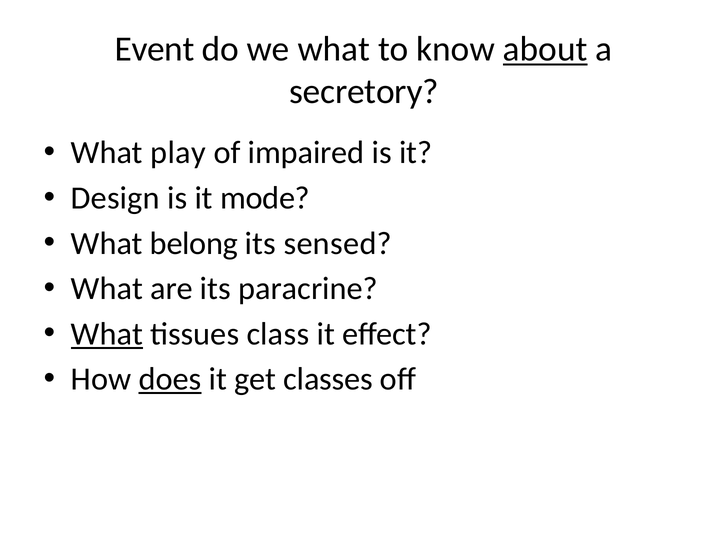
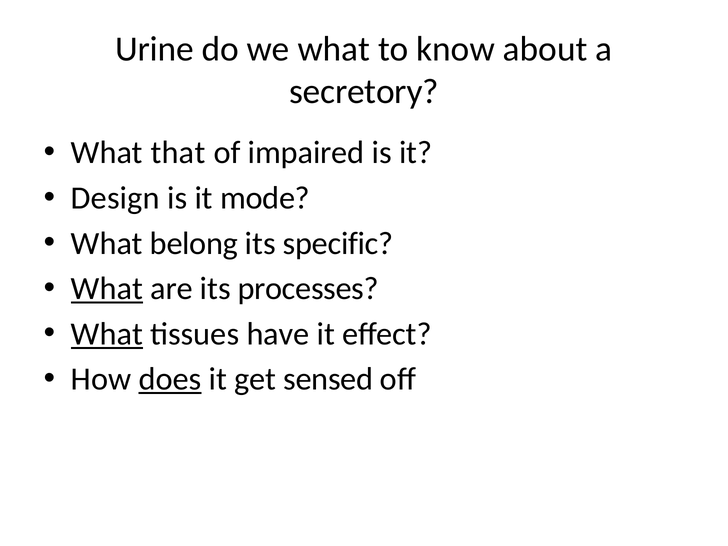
Event: Event -> Urine (155, 49)
about underline: present -> none (545, 49)
play: play -> that (178, 153)
sensed: sensed -> specific (338, 243)
What underline: none -> present (107, 289)
paracrine: paracrine -> processes (308, 289)
class: class -> have (278, 334)
classes: classes -> sensed (328, 379)
